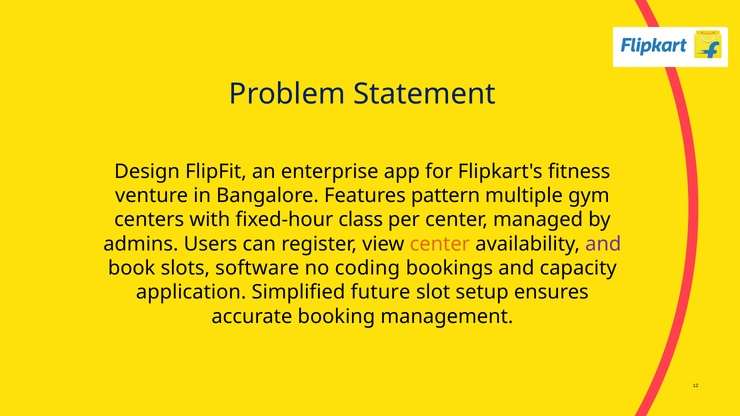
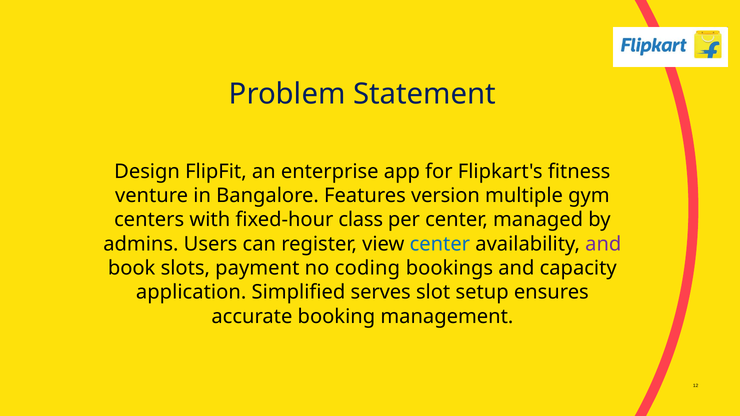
pattern: pattern -> version (445, 196)
center colour: orange -> blue (440, 244)
software: software -> payment (257, 268)
future: future -> serves (381, 292)
